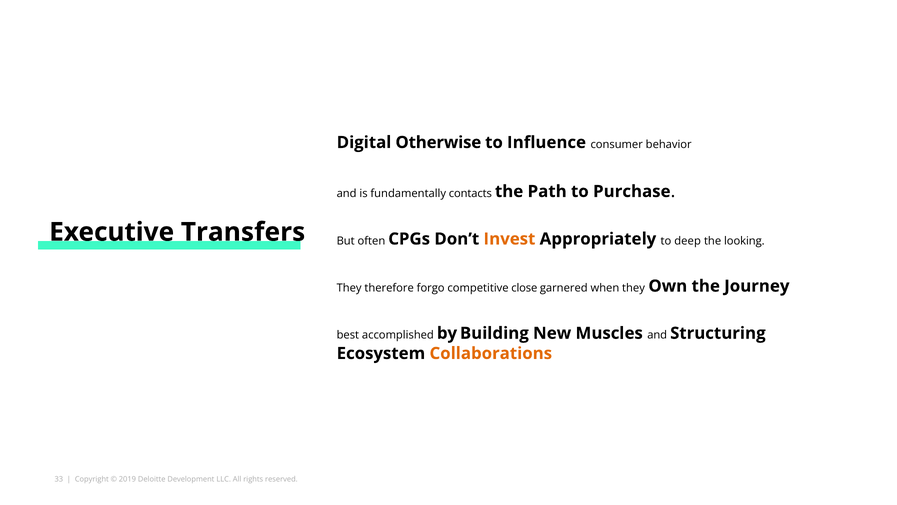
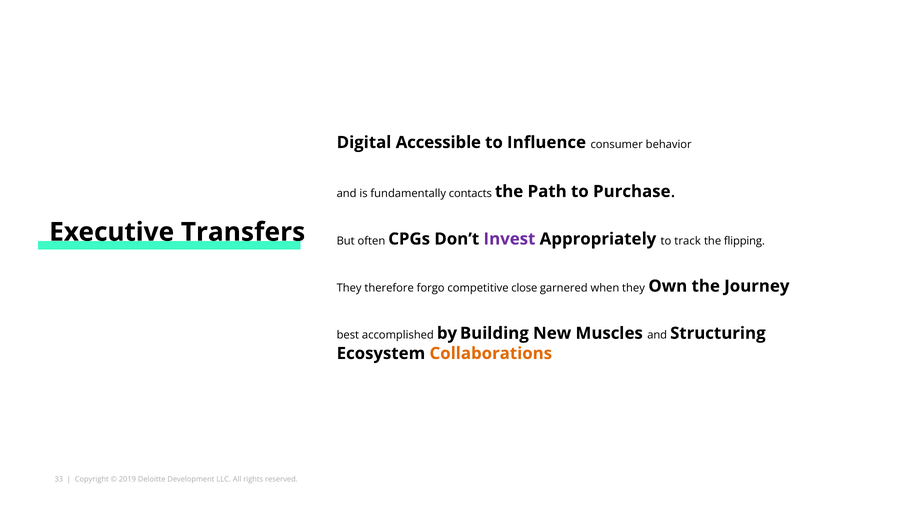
Otherwise: Otherwise -> Accessible (438, 142)
Invest colour: orange -> purple (509, 239)
deep: deep -> track (688, 241)
looking: looking -> flipping (744, 241)
